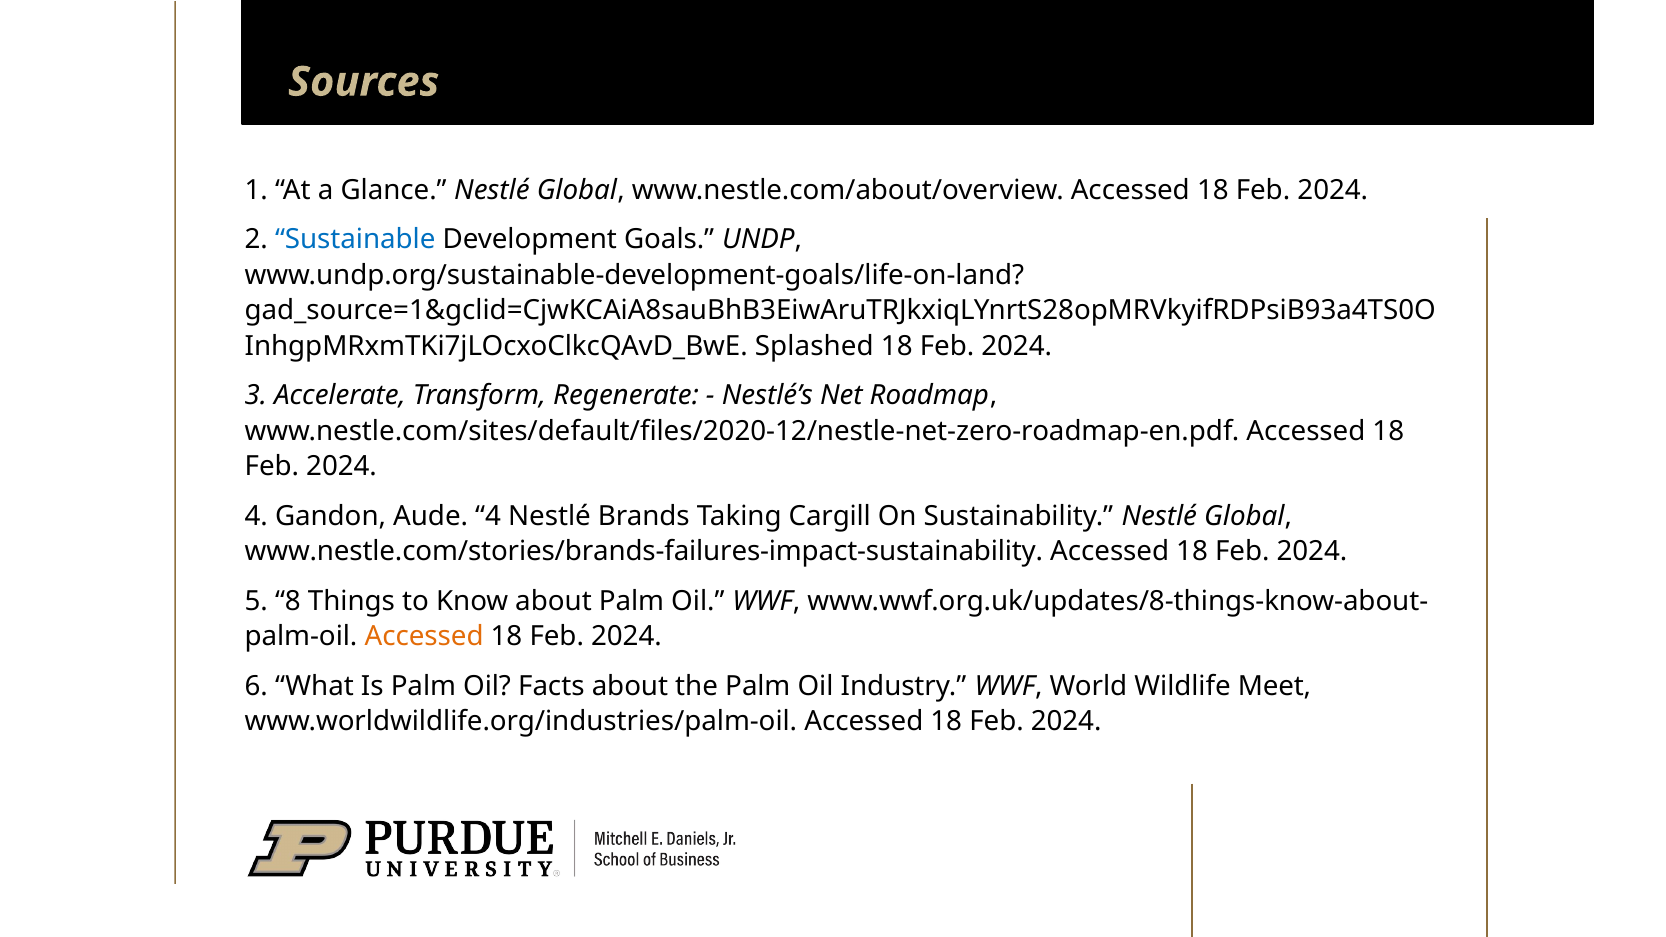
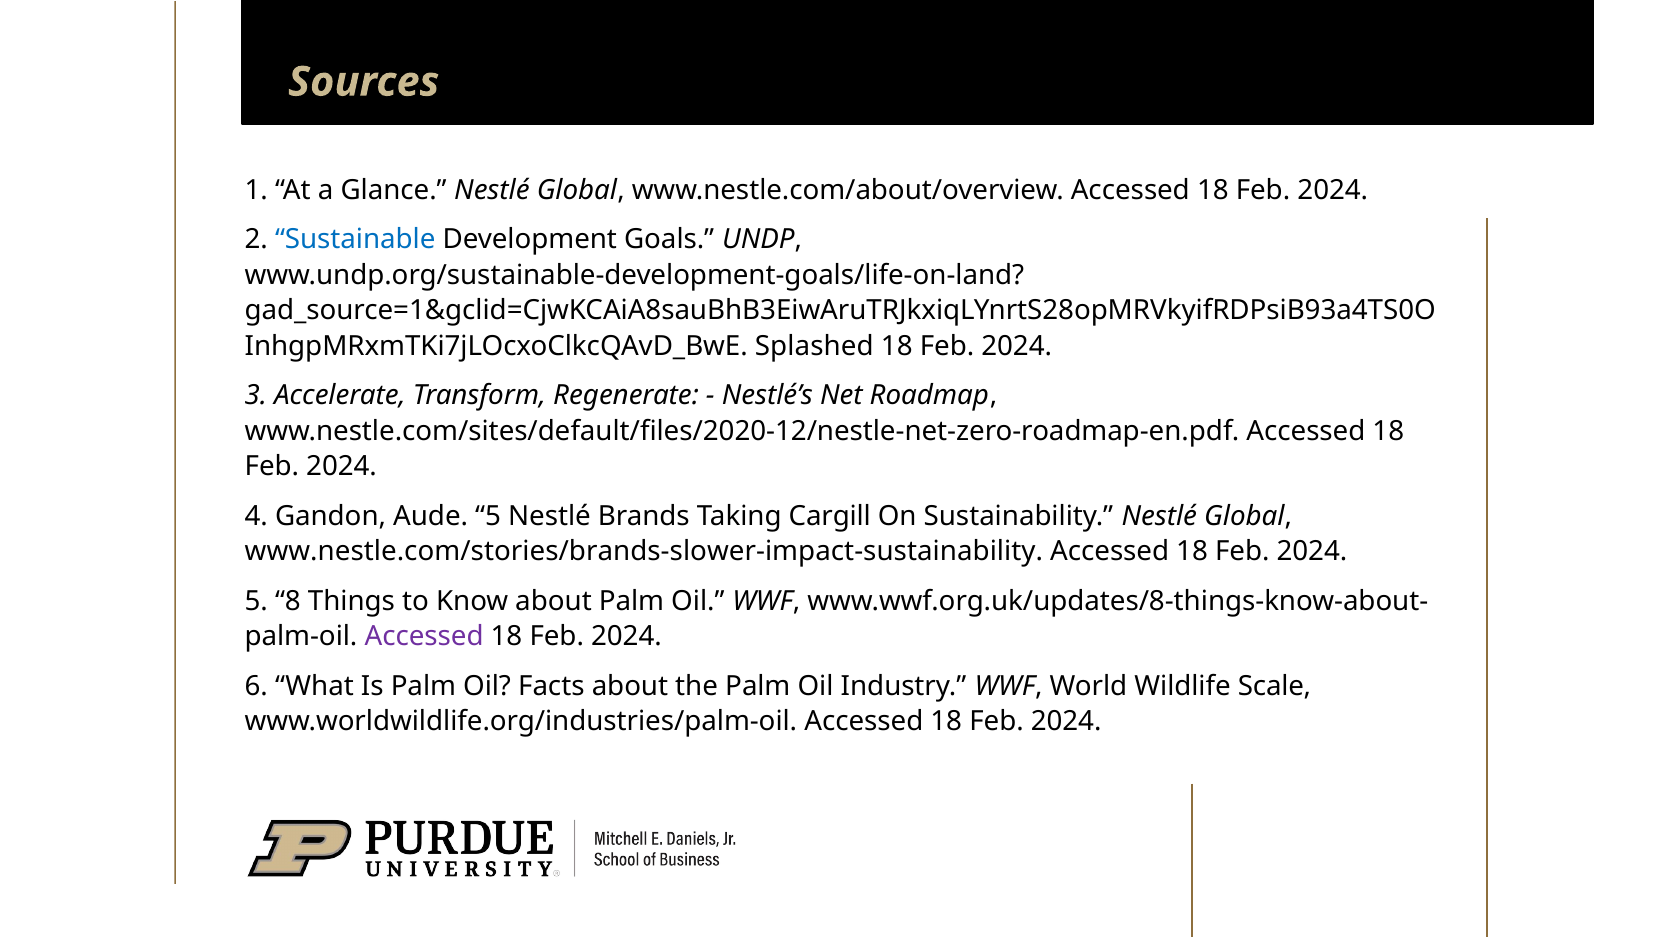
Aude 4: 4 -> 5 (488, 516)
www.nestle.com/stories/brands-failures-impact-sustainability: www.nestle.com/stories/brands-failures-impact-sustainability -> www.nestle.com/stories/brands-slower-impact-sustainability (644, 552)
Accessed colour: orange -> purple (424, 637)
Meet: Meet -> Scale (1275, 686)
